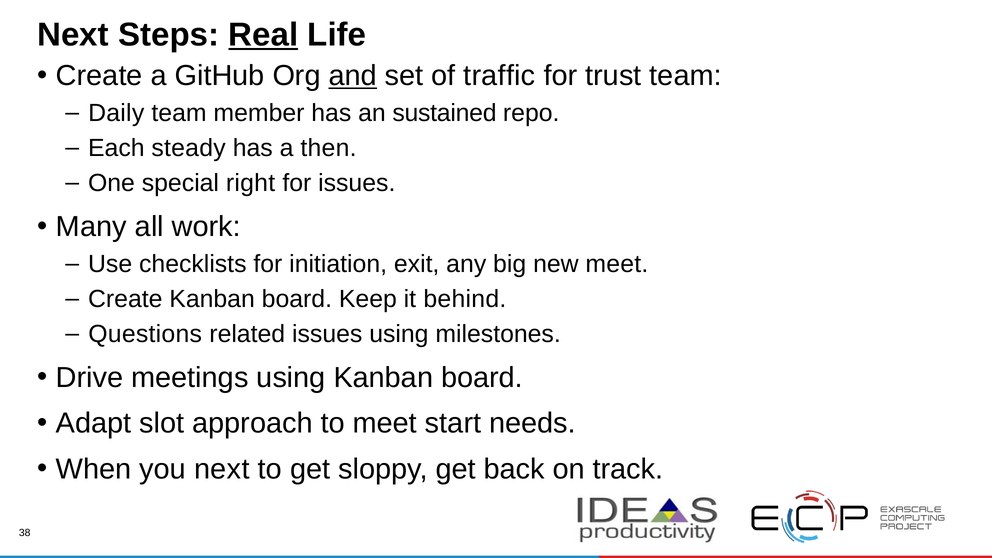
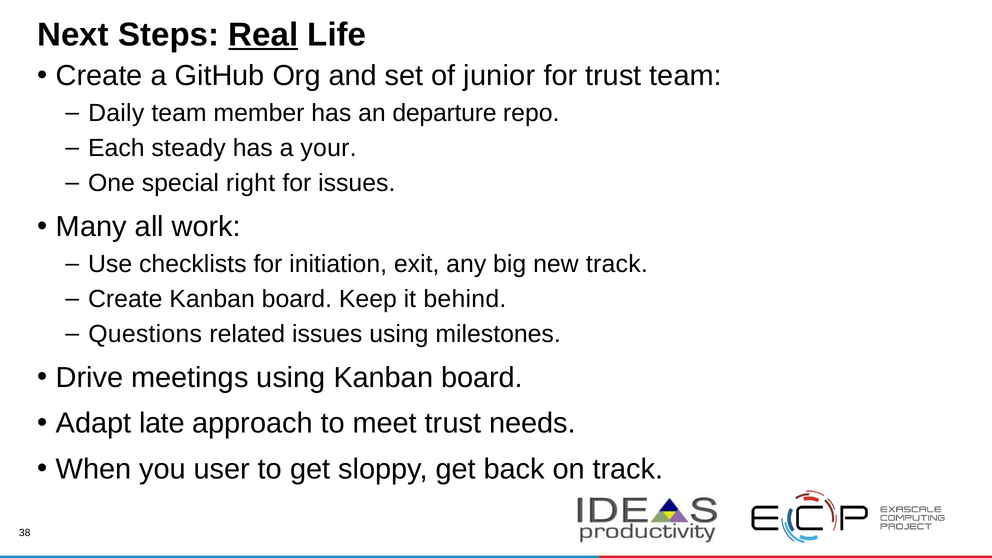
and underline: present -> none (353, 76)
traffic: traffic -> junior (499, 76)
sustained: sustained -> departure (444, 113)
then: then -> your (329, 148)
new meet: meet -> track (617, 264)
slot: slot -> late (162, 423)
meet start: start -> trust (453, 423)
you next: next -> user (222, 469)
